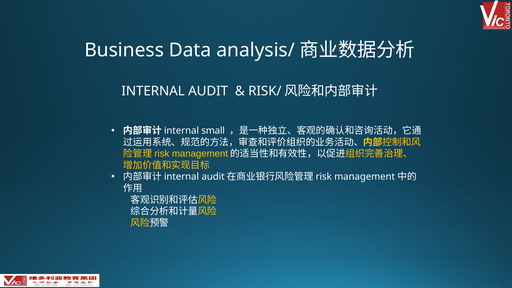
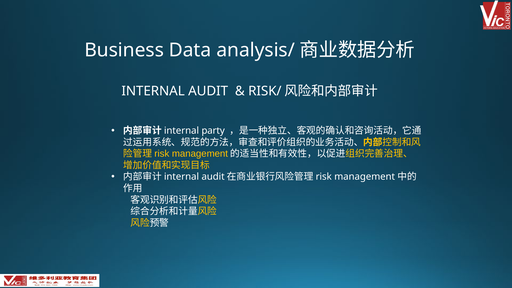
small: small -> party (213, 131)
